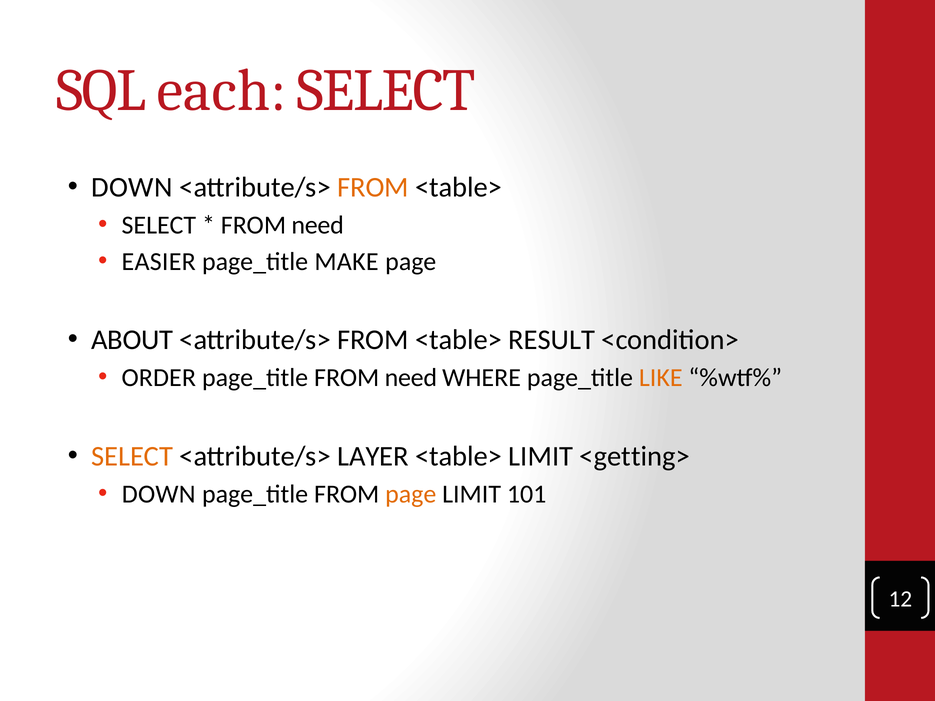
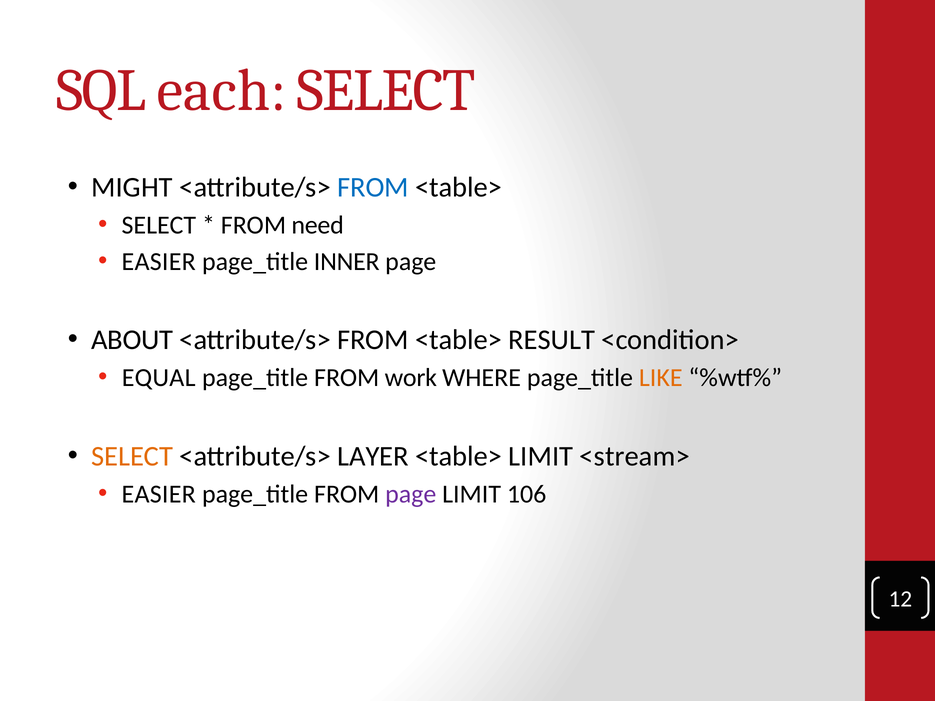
DOWN: DOWN -> MIGHT (132, 187)
FROM colour: orange -> blue (373, 187)
MAKE: MAKE -> INNER (347, 262)
ORDER: ORDER -> EQUAL (159, 378)
page_title FROM need: need -> work (411, 378)
<getting>: <getting> -> <stream> (635, 456)
DOWN: DOWN -> EASIER (159, 494)
page colour: orange -> purple (411, 494)
101: 101 -> 106 (527, 494)
